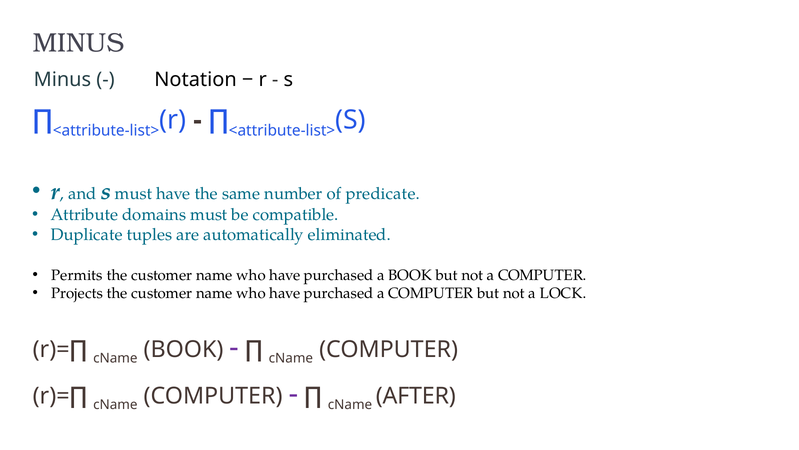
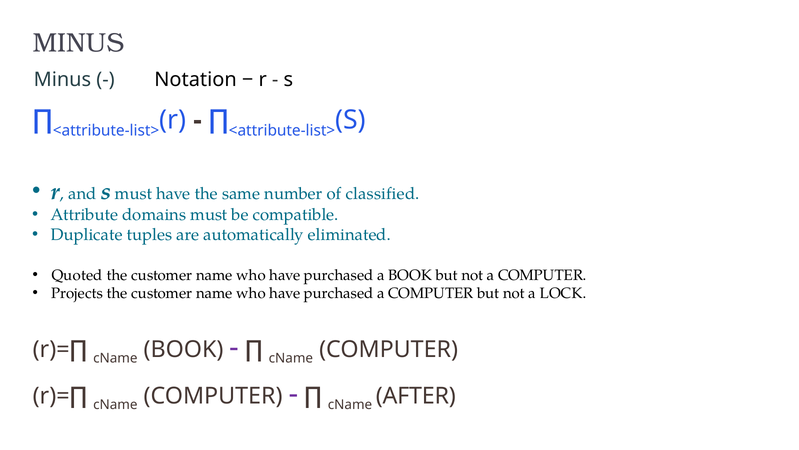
predicate: predicate -> classified (383, 193)
Permits: Permits -> Quoted (77, 275)
